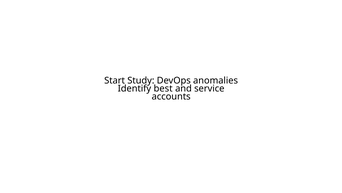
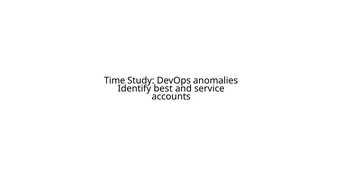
Start: Start -> Time (115, 80)
